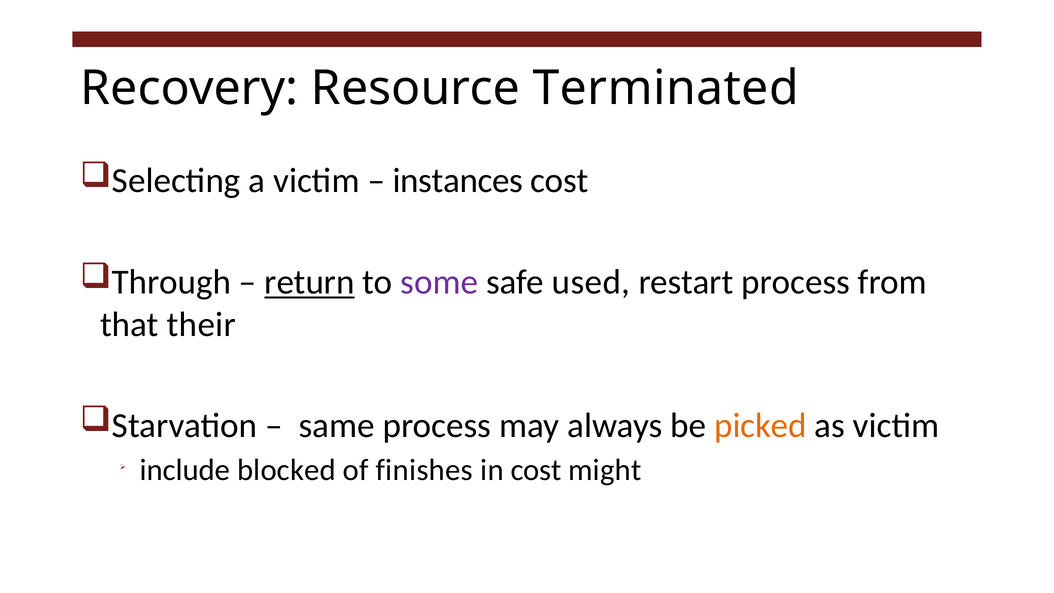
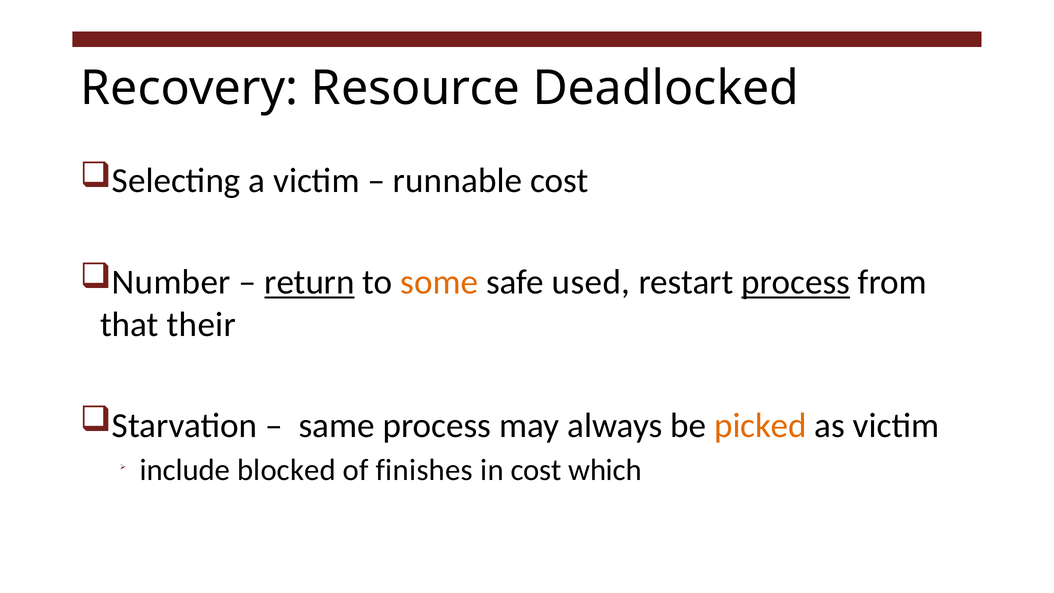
Terminated: Terminated -> Deadlocked (666, 89)
instances: instances -> runnable (458, 181)
Through: Through -> Number (171, 282)
some colour: purple -> orange (439, 282)
process underline: none -> present (796, 282)
might: might -> which (605, 470)
